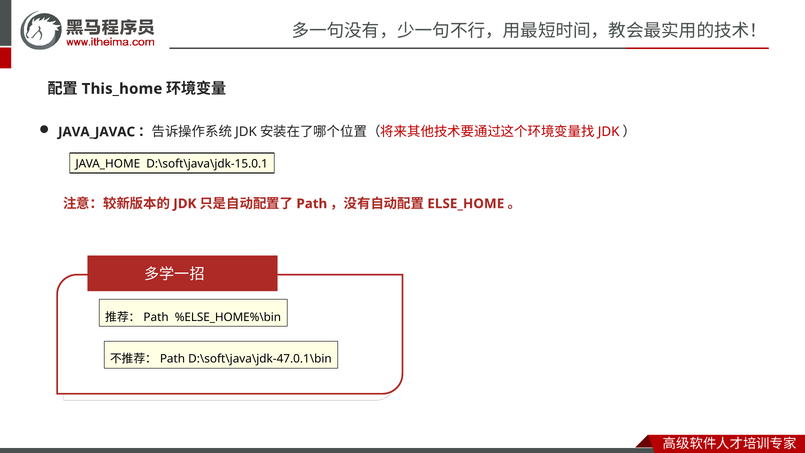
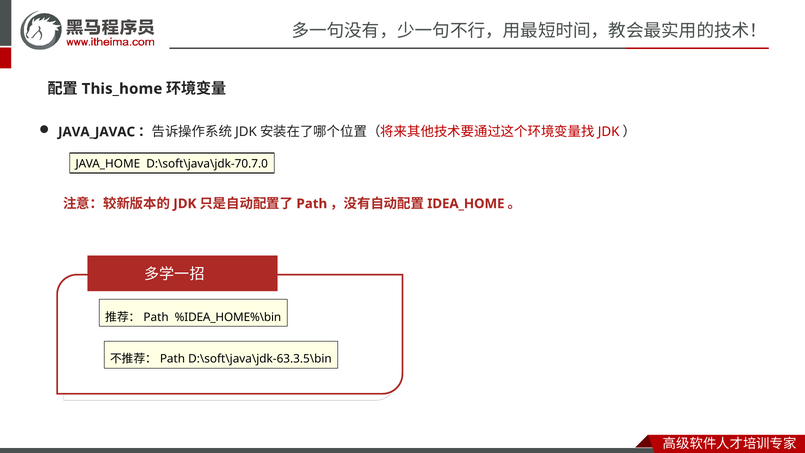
D:\soft\java\jdk-15.0.1: D:\soft\java\jdk-15.0.1 -> D:\soft\java\jdk-70.7.0 (207, 164)
ELSE_HOME: ELSE_HOME -> IDEA_HOME (466, 204)
%ELSE_HOME%\bin: %ELSE_HOME%\bin -> %IDEA_HOME%\bin (228, 317)
D:\soft\java\jdk-47.0.1\bin: D:\soft\java\jdk-47.0.1\bin -> D:\soft\java\jdk-63.3.5\bin (260, 359)
